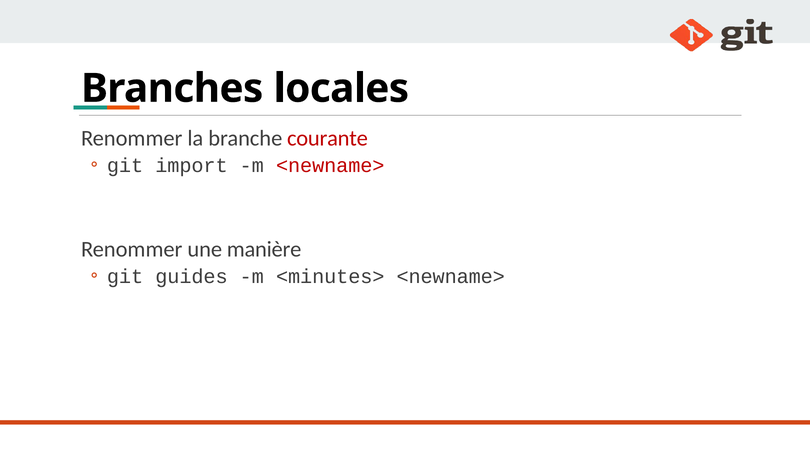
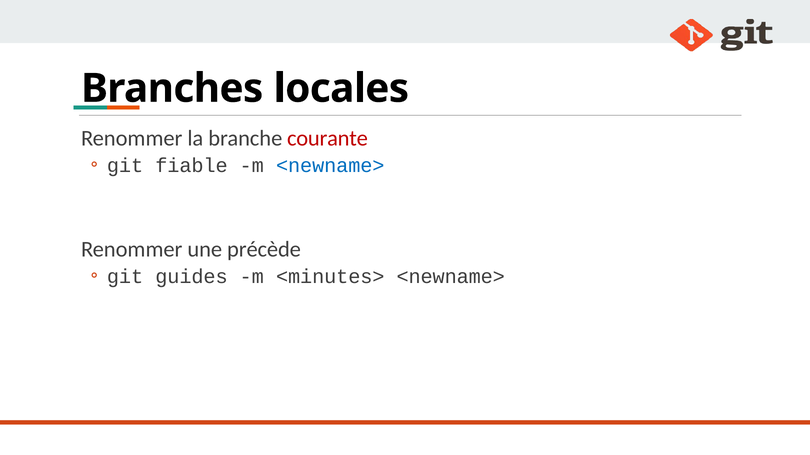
import: import -> fiable (191, 166)
<newname> colour: red -> blue (330, 166)
manière: manière -> précède (264, 250)
